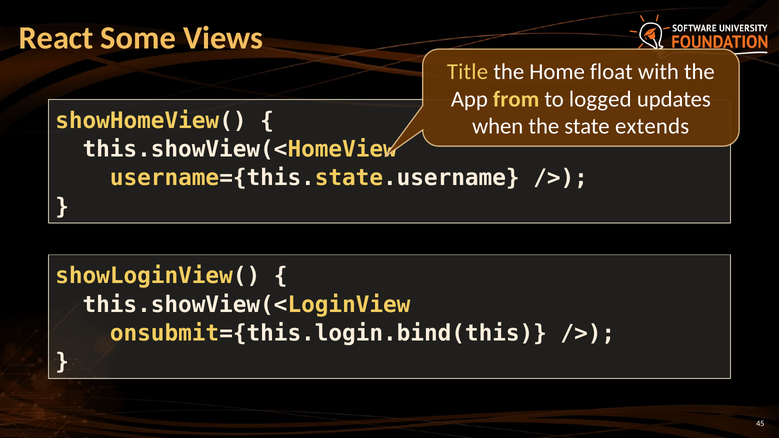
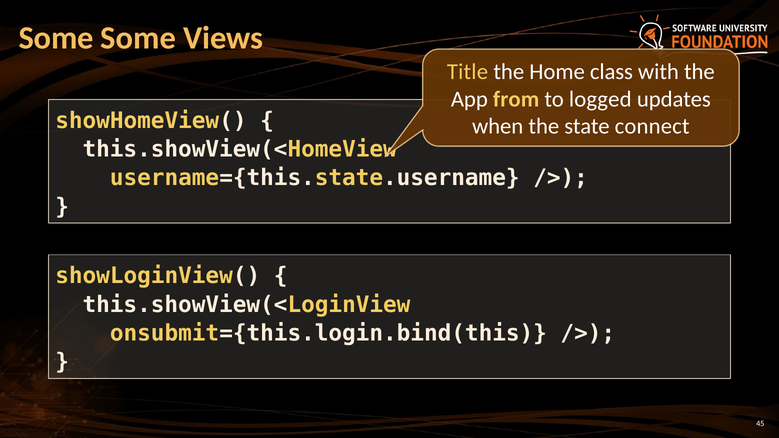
React: React -> Some (56, 38)
float: float -> class (612, 72)
extends: extends -> connect (652, 127)
